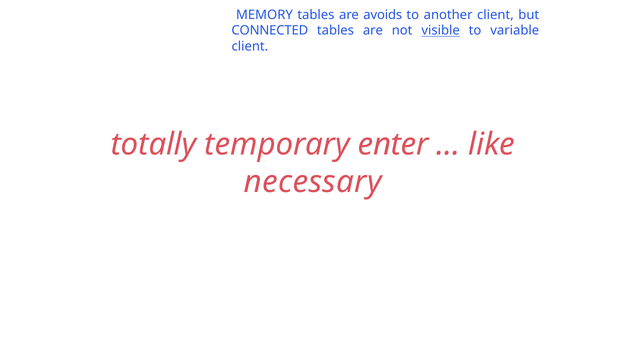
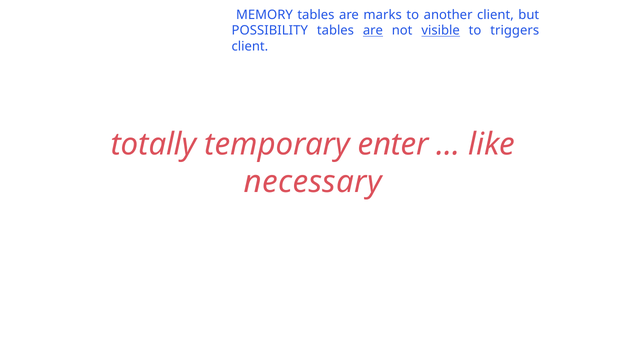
avoids: avoids -> marks (383, 15)
CONNECTED: CONNECTED -> POSSIBILITY (270, 31)
are underline: none -> present (373, 31)
variable: variable -> triggers (515, 31)
